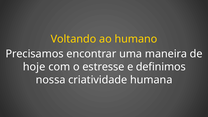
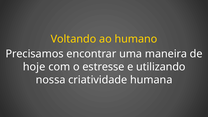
definimos: definimos -> utilizando (161, 67)
